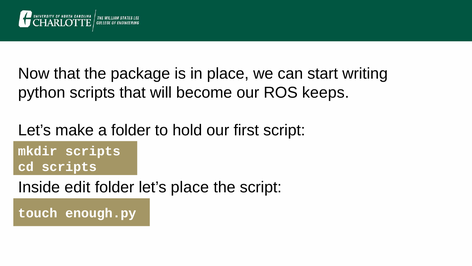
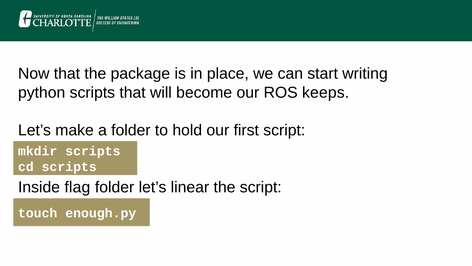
edit: edit -> flag (77, 187)
let’s place: place -> linear (190, 187)
